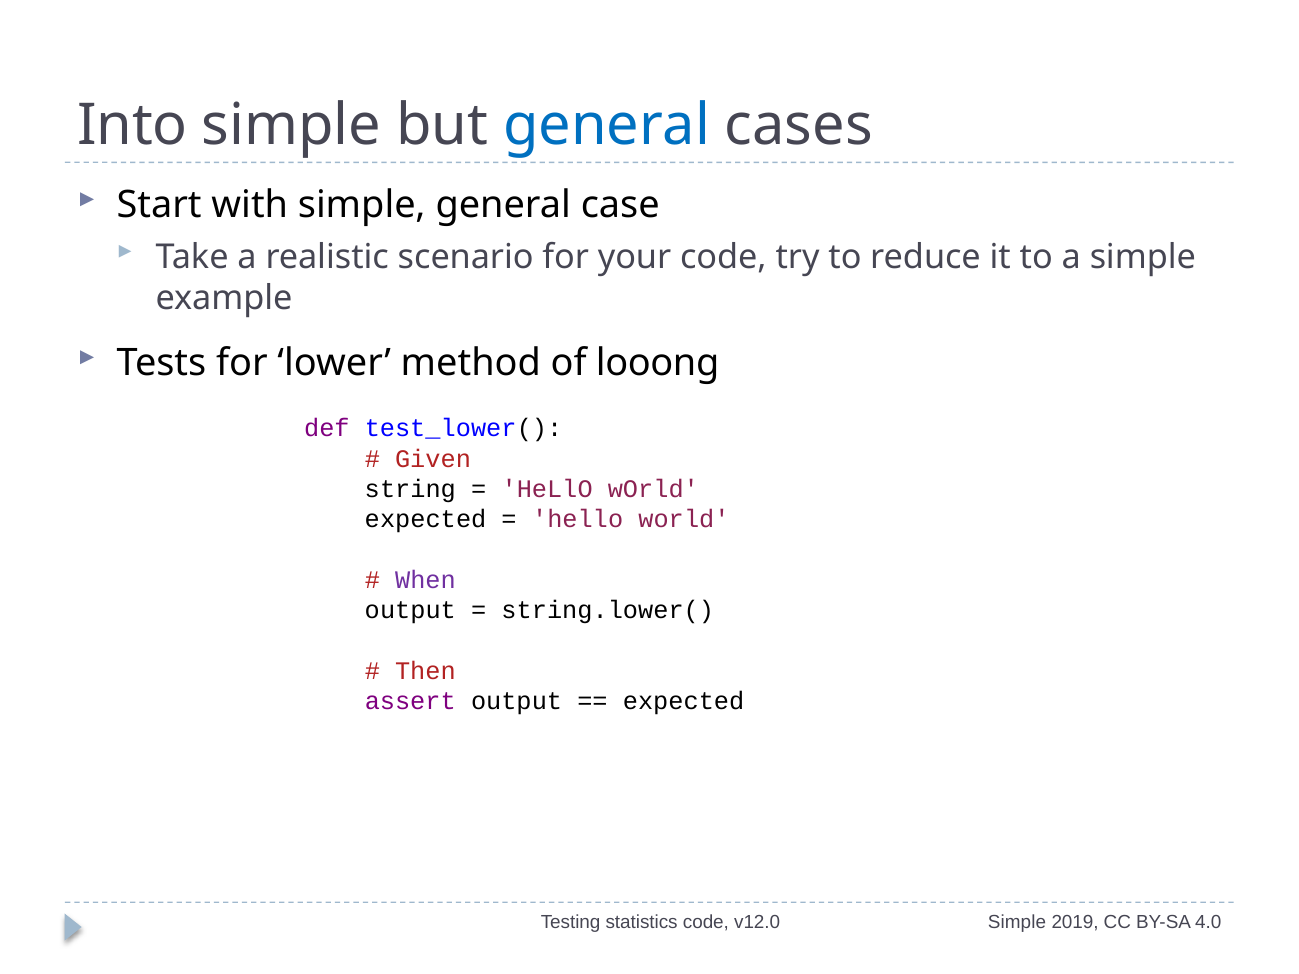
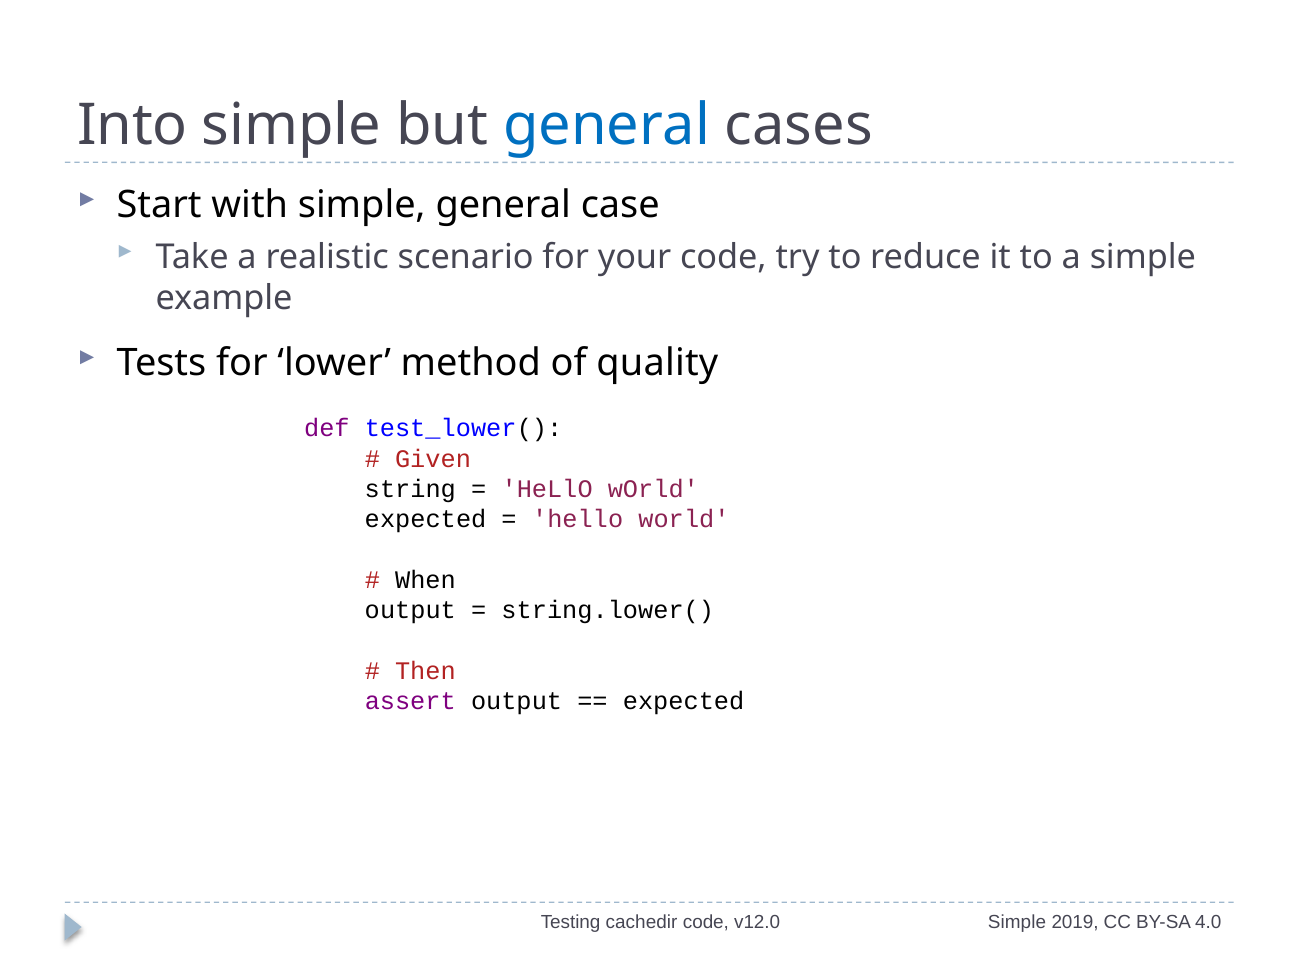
looong: looong -> quality (657, 363)
When colour: purple -> black (425, 580)
statistics: statistics -> cachedir (642, 922)
